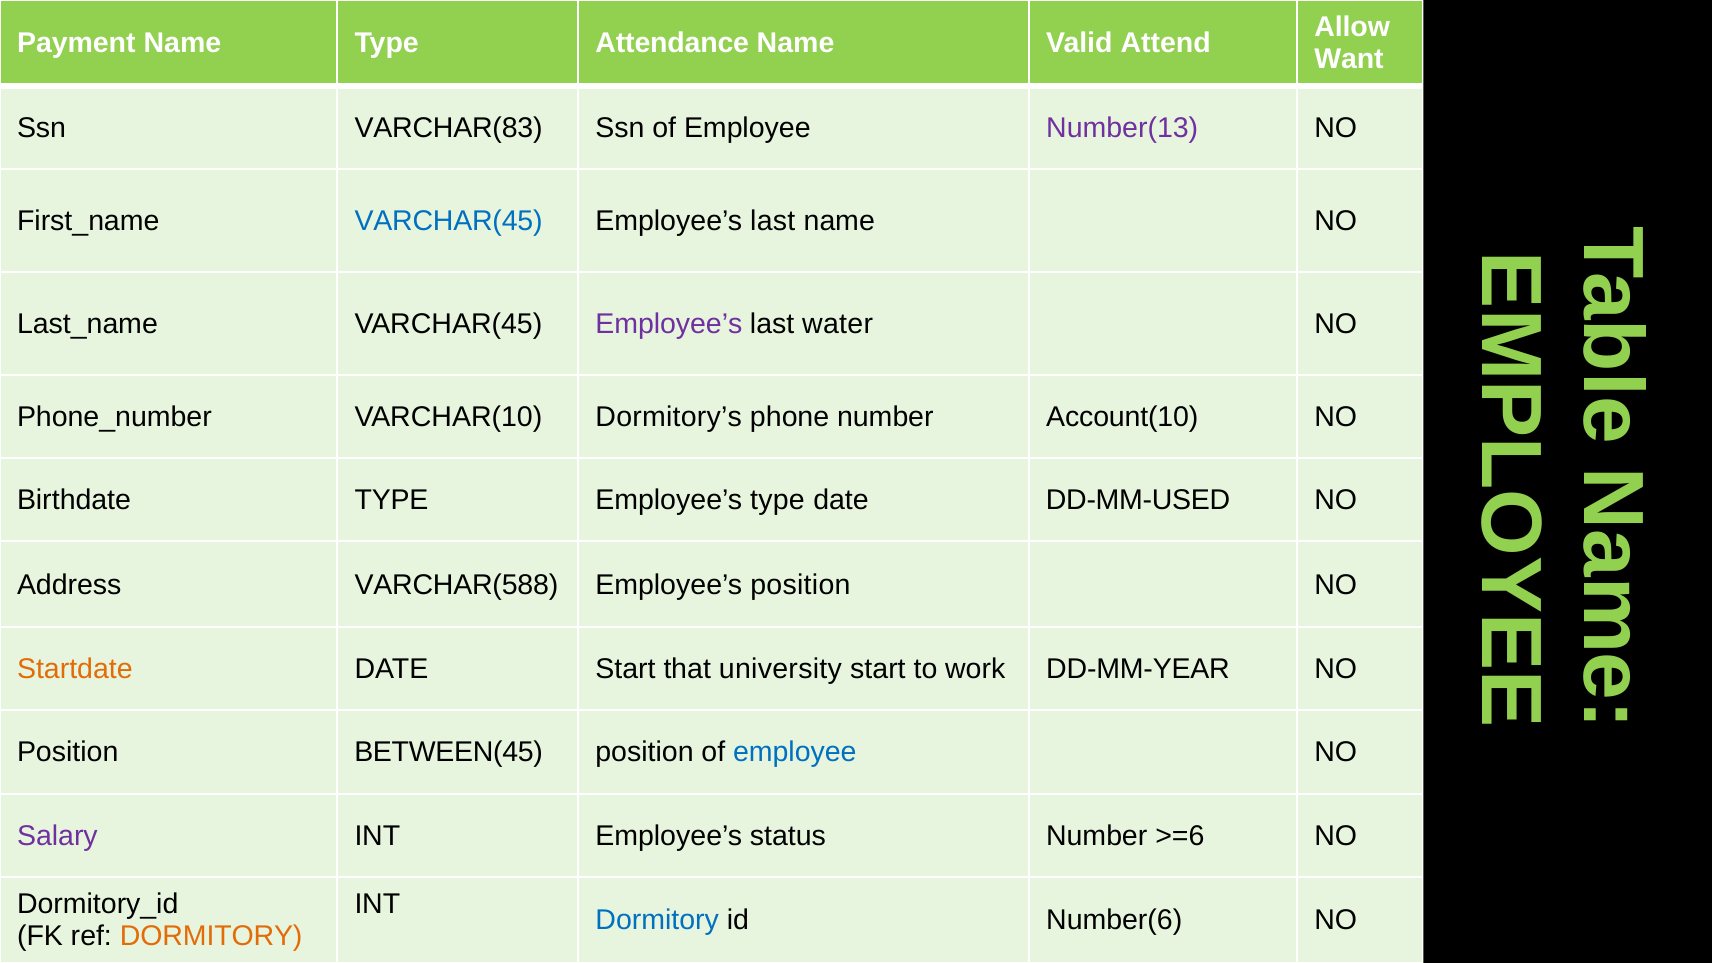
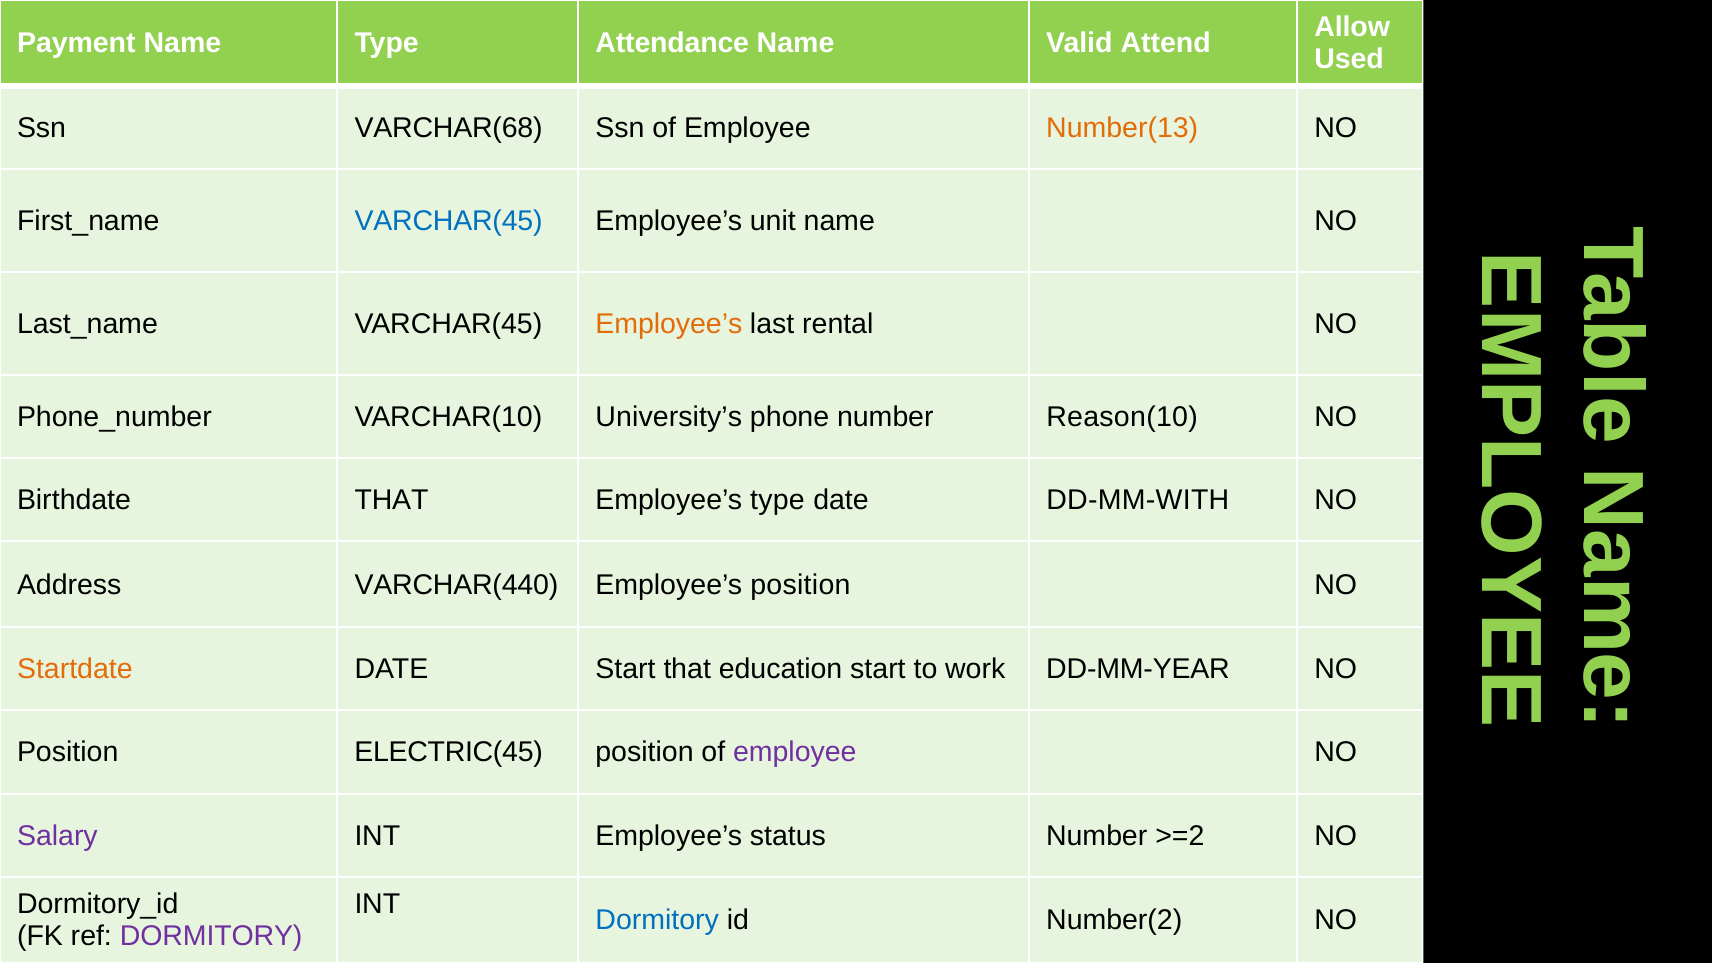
Want: Want -> Used (1349, 59)
VARCHAR(83: VARCHAR(83 -> VARCHAR(68 (449, 128)
Number(13 colour: purple -> orange (1122, 128)
last: last -> unit (773, 221)
Employee’s colour: purple -> orange (669, 324)
water: water -> rental (838, 324)
Dormitory’s: Dormitory’s -> University’s (669, 417)
Account(10: Account(10 -> Reason(10 (1122, 417)
Birthdate TYPE: TYPE -> THAT (391, 500)
DD-MM-USED: DD-MM-USED -> DD-MM-WITH (1138, 500)
VARCHAR(588: VARCHAR(588 -> VARCHAR(440 (456, 585)
university: university -> education (781, 669)
BETWEEN(45: BETWEEN(45 -> ELECTRIC(45 (449, 752)
employee colour: blue -> purple (795, 752)
>=6: >=6 -> >=2 (1180, 836)
Number(6: Number(6 -> Number(2 (1114, 920)
DORMITORY colour: orange -> purple (211, 936)
